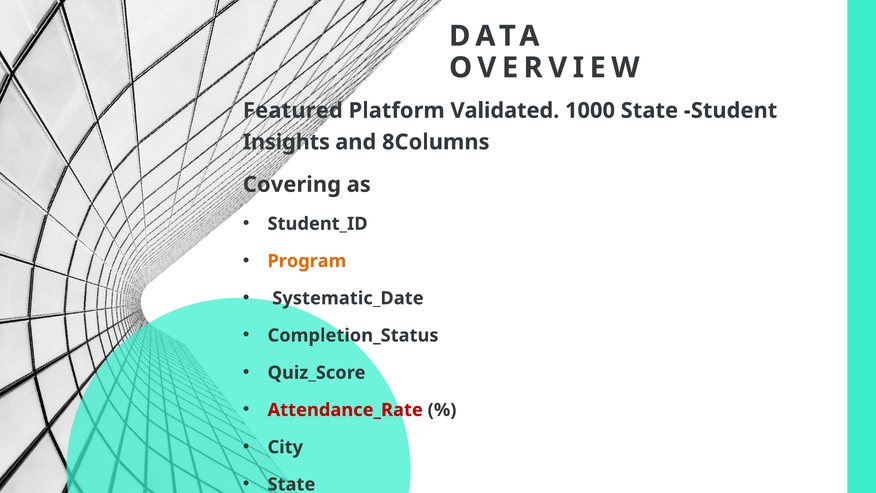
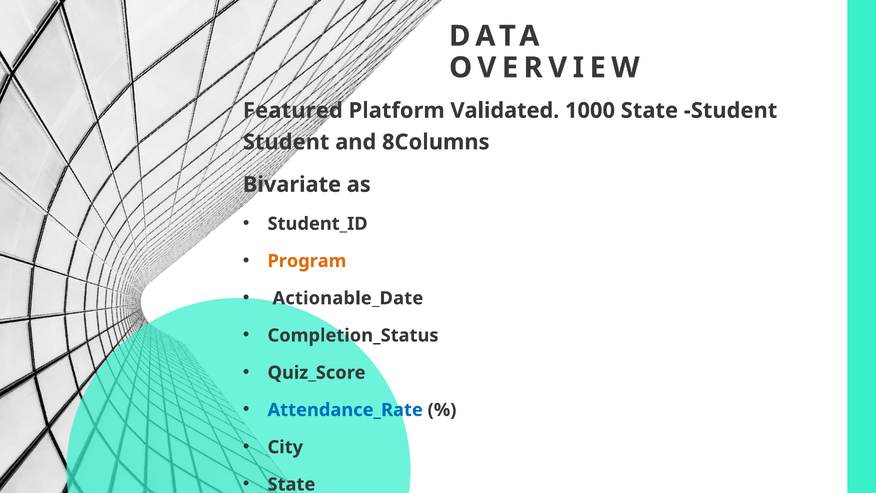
Insights: Insights -> Student (286, 142)
Covering: Covering -> Bivariate (292, 185)
Systematic_Date: Systematic_Date -> Actionable_Date (348, 298)
Attendance_Rate colour: red -> blue (345, 410)
